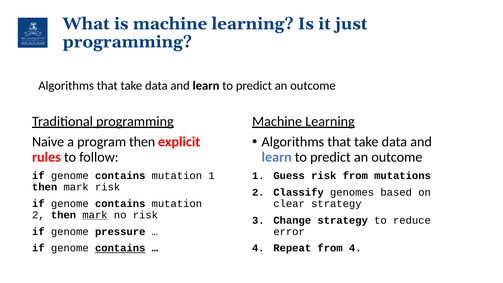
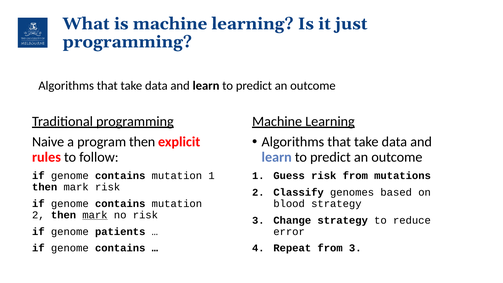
clear: clear -> blood (289, 204)
pressure: pressure -> patients (120, 232)
contains underline: present -> none (120, 248)
from 4: 4 -> 3 (355, 248)
